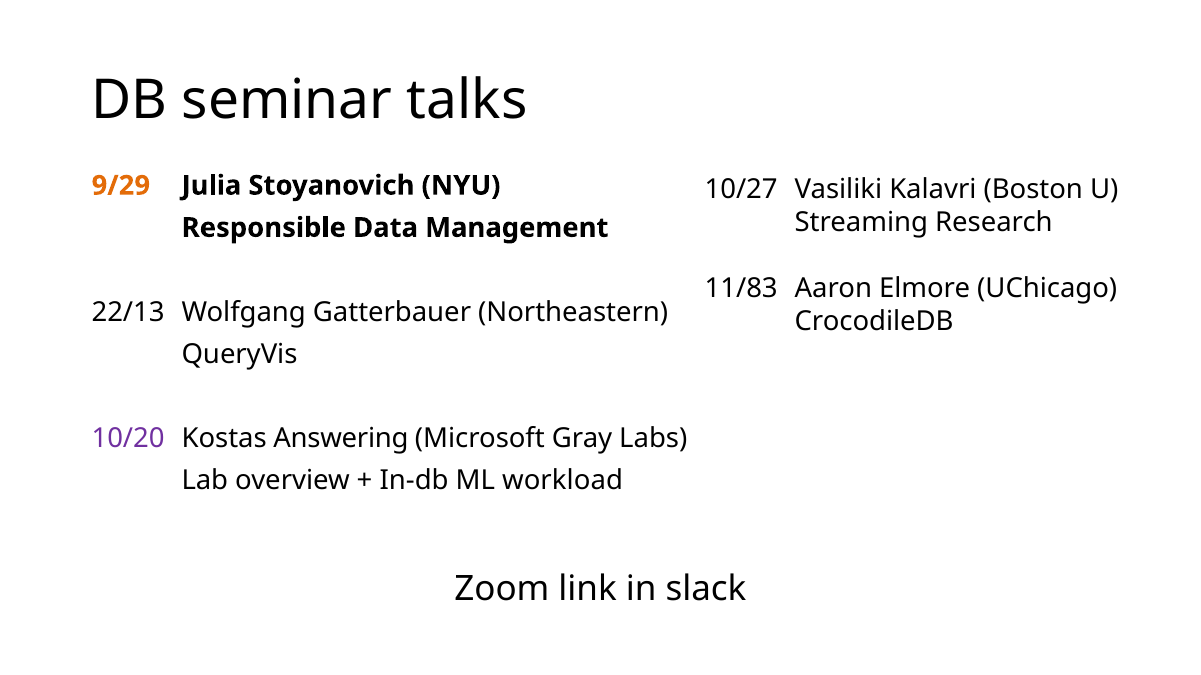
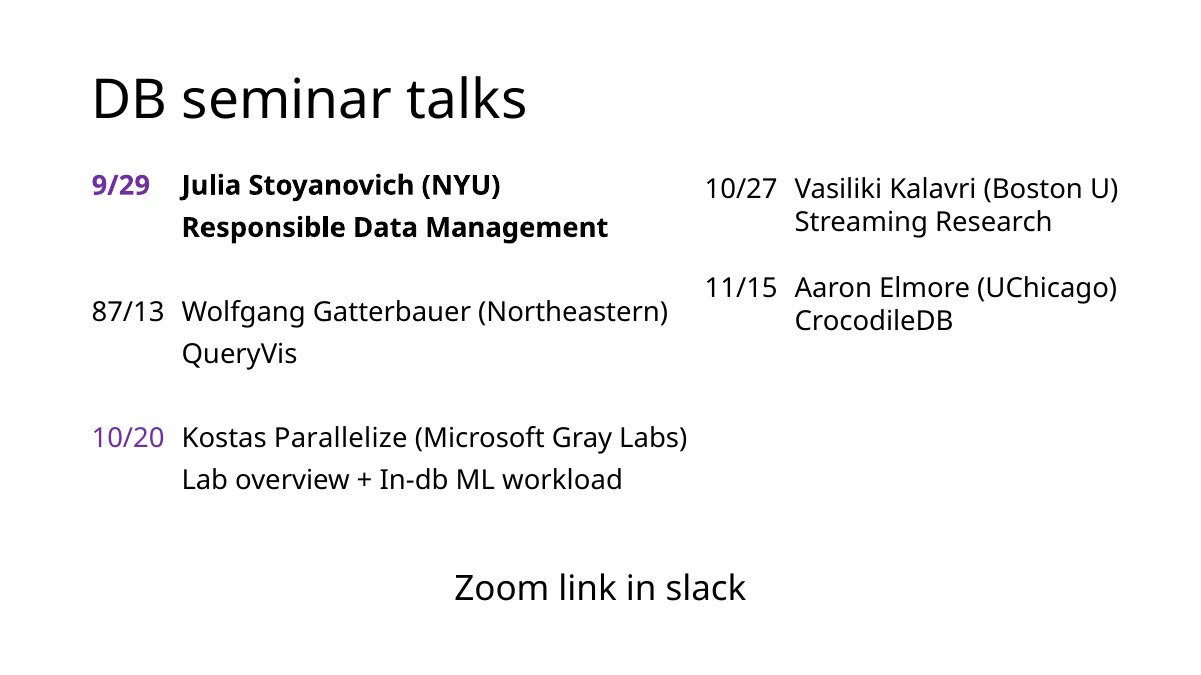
9/29 colour: orange -> purple (121, 186)
11/83: 11/83 -> 11/15 (741, 288)
22/13: 22/13 -> 87/13 (128, 312)
Answering: Answering -> Parallelize (341, 439)
